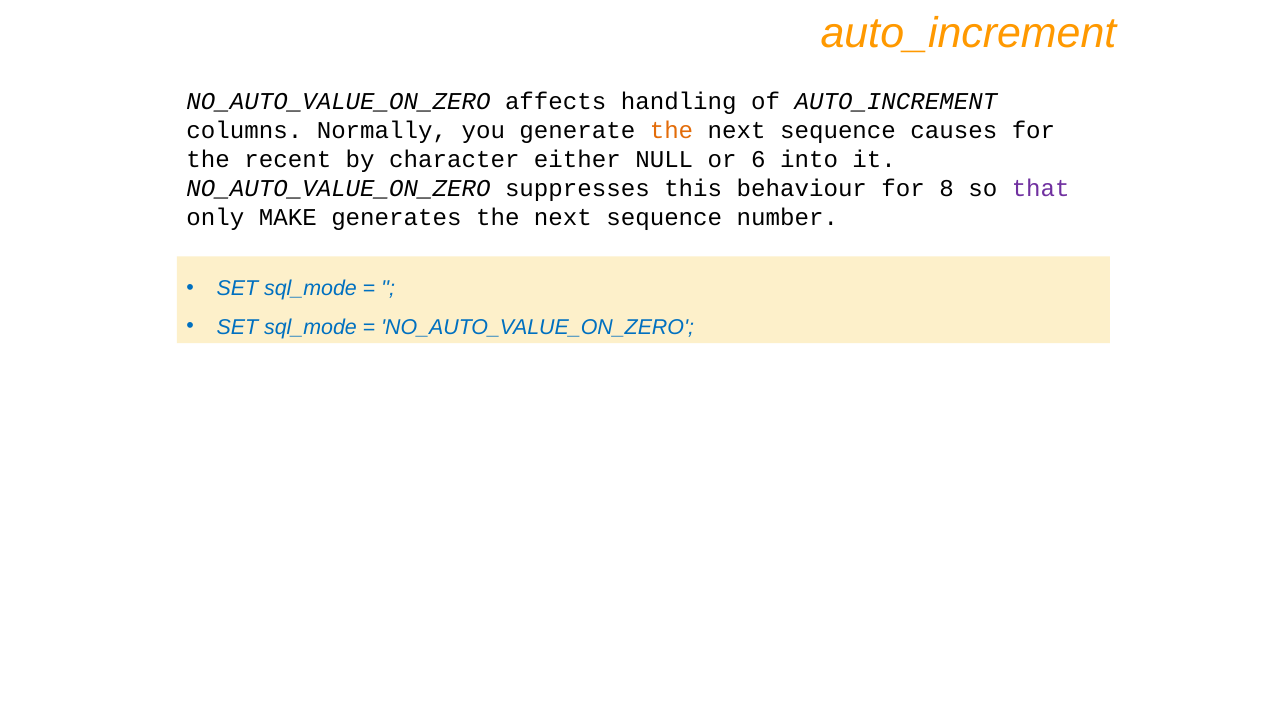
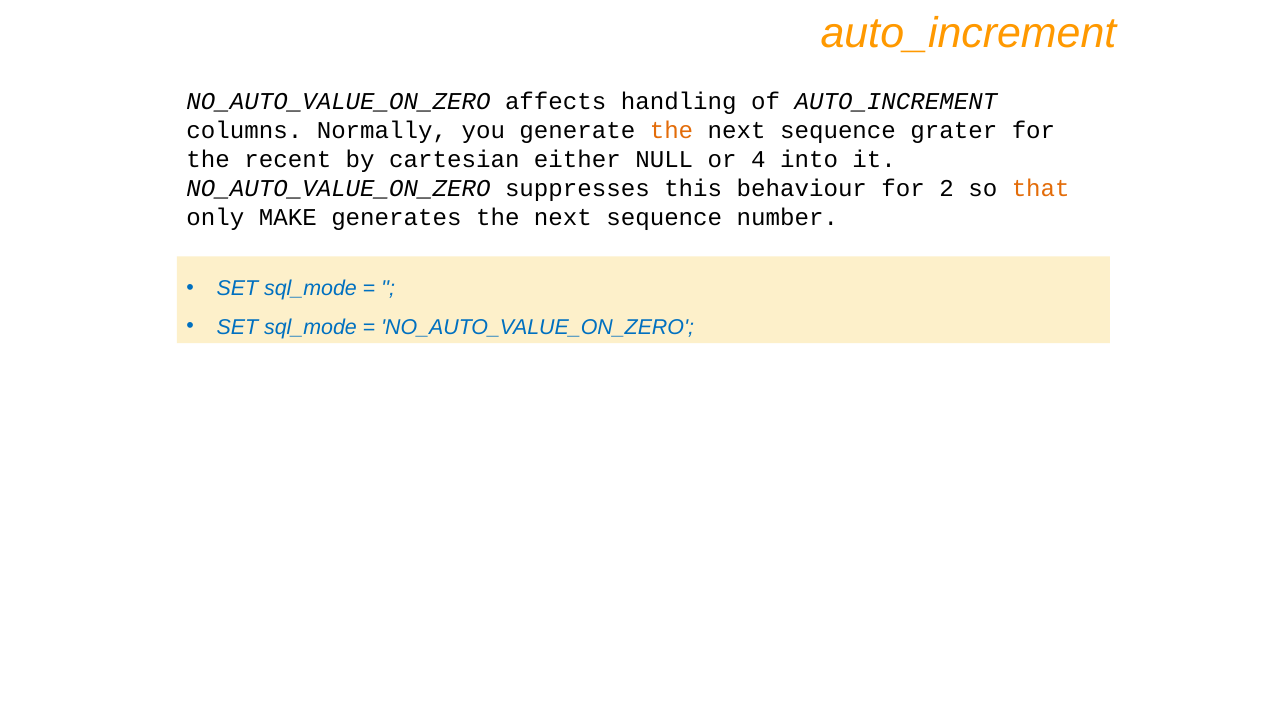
causes: causes -> grater (954, 130)
character: character -> cartesian (454, 159)
6: 6 -> 4 (758, 159)
8: 8 -> 2 (947, 188)
that colour: purple -> orange (1041, 188)
